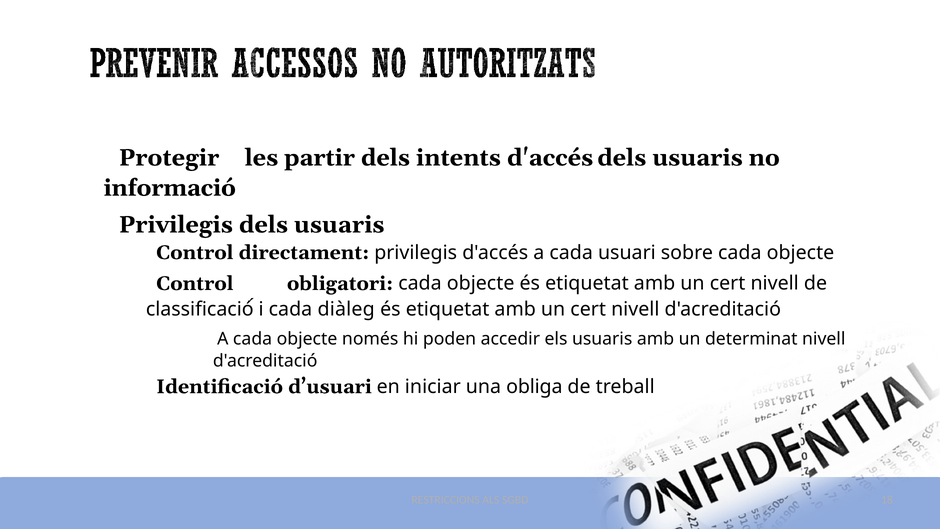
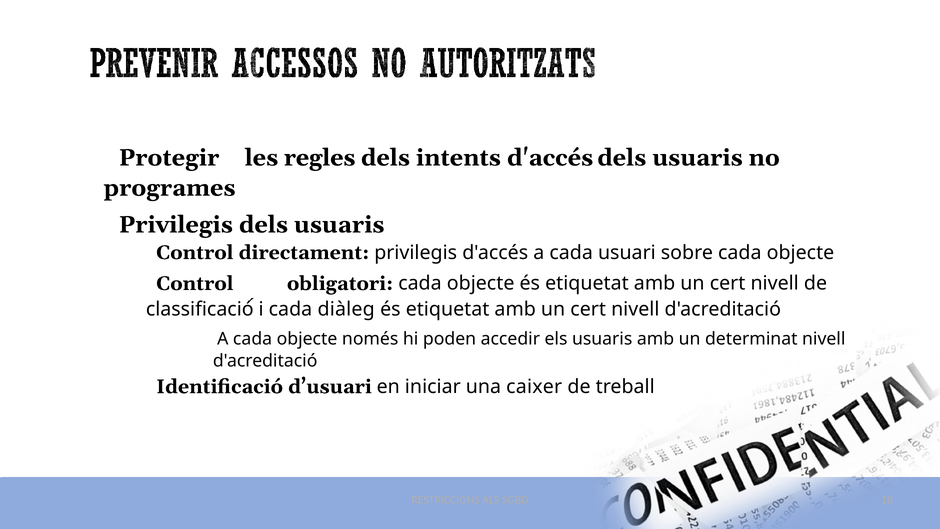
partir: partir -> regles (320, 158)
informació: informació -> programes (170, 188)
obliga: obliga -> caixer (534, 386)
